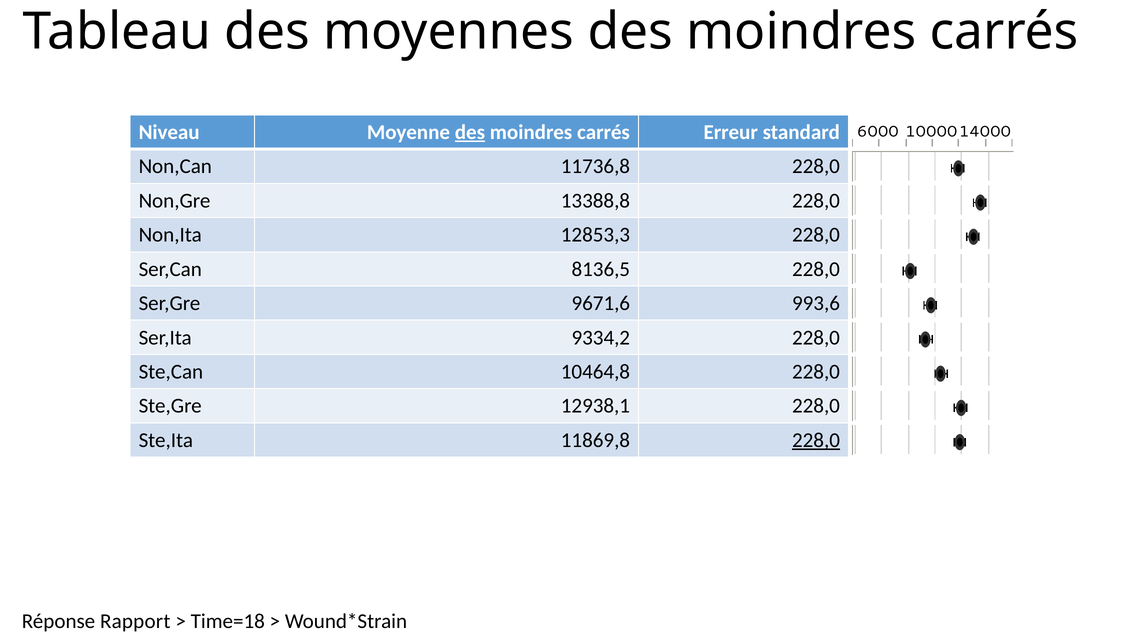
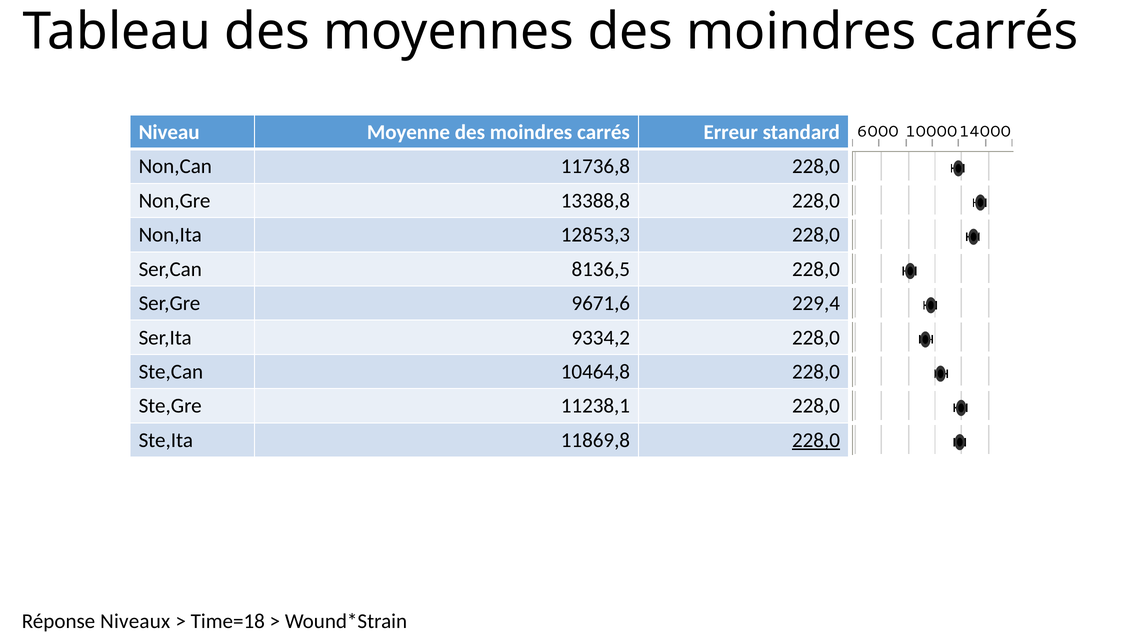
des underline: present -> none (470, 132)
993,6: 993,6 -> 229,4 (816, 303)
12938,1: 12938,1 -> 11238,1 (595, 406)
Rapport: Rapport -> Niveaux (135, 621)
